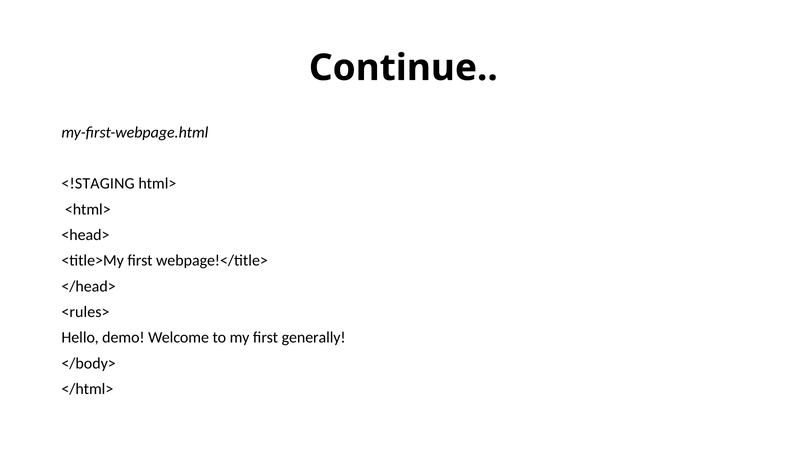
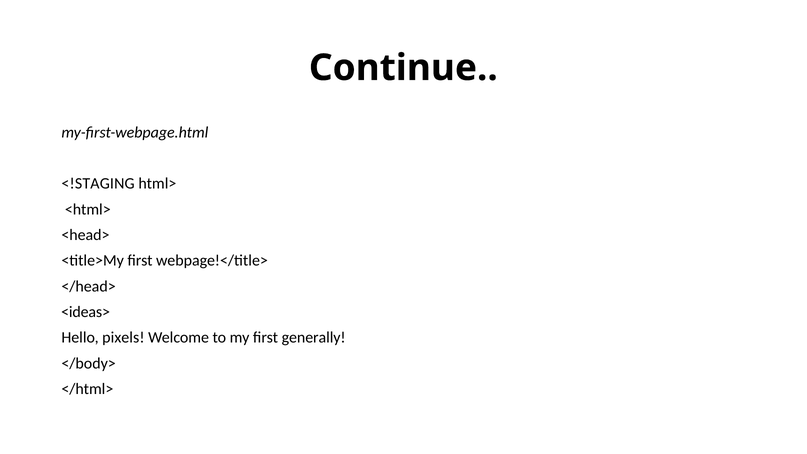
<rules>: <rules> -> <ideas> (86, 312)
demo: demo -> pixels (123, 338)
